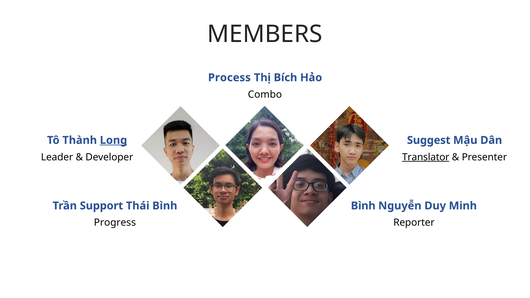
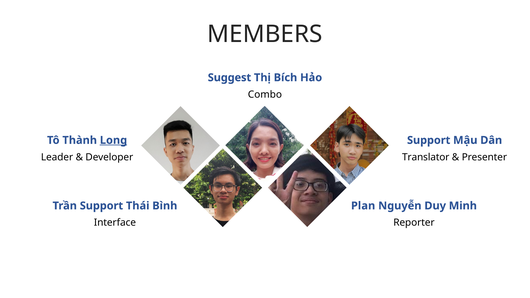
Process: Process -> Suggest (229, 78)
Suggest: Suggest -> Support (429, 140)
Translator underline: present -> none (426, 157)
Bình: Bình -> Plan (363, 206)
Progress: Progress -> Interface (115, 223)
